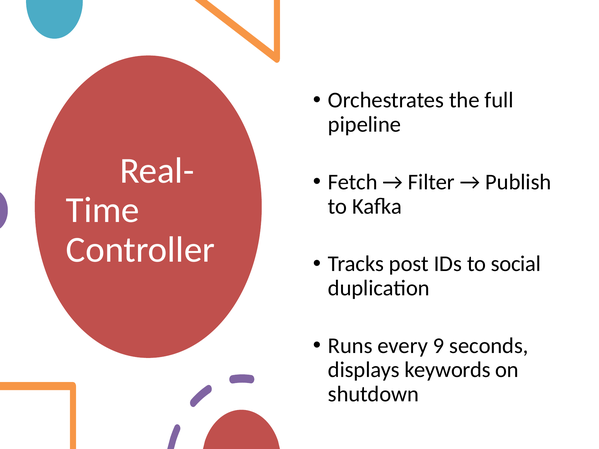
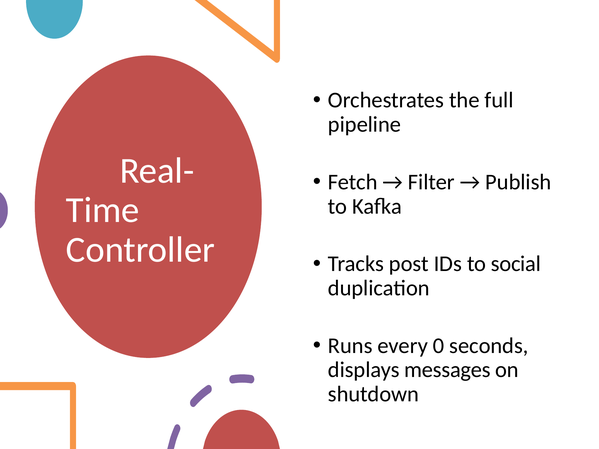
9: 9 -> 0 (439, 346)
keywords: keywords -> messages (447, 370)
